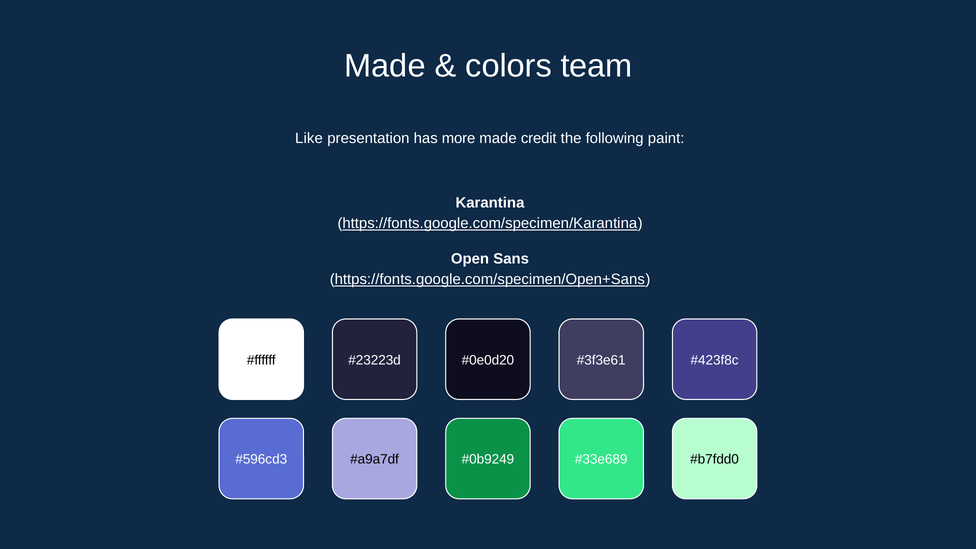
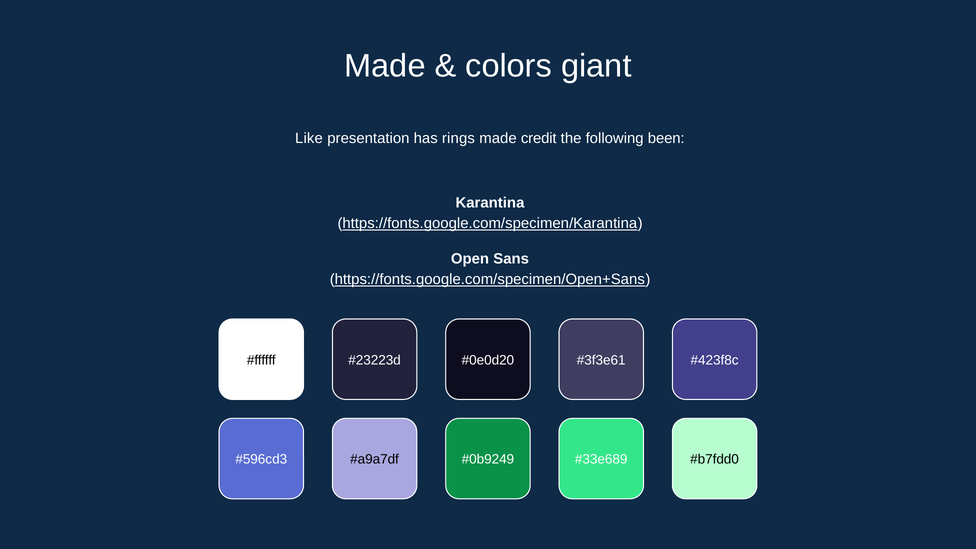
team: team -> giant (596, 66)
more: more -> rings (458, 139)
paint: paint -> been (666, 139)
